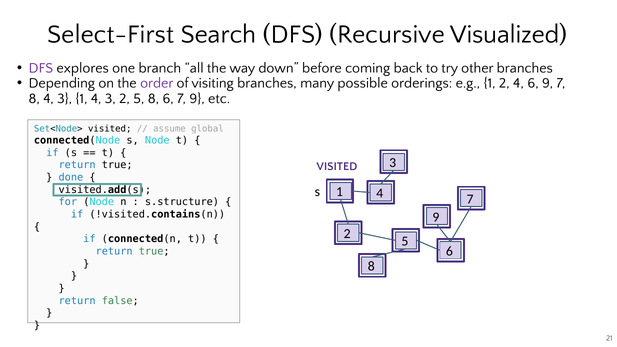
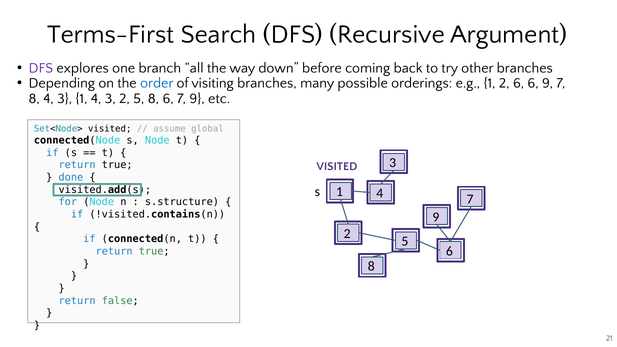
Select-First: Select-First -> Terms-First (111, 34)
Visualized: Visualized -> Argument (509, 34)
order colour: purple -> blue (157, 83)
2 4: 4 -> 6 (519, 83)
